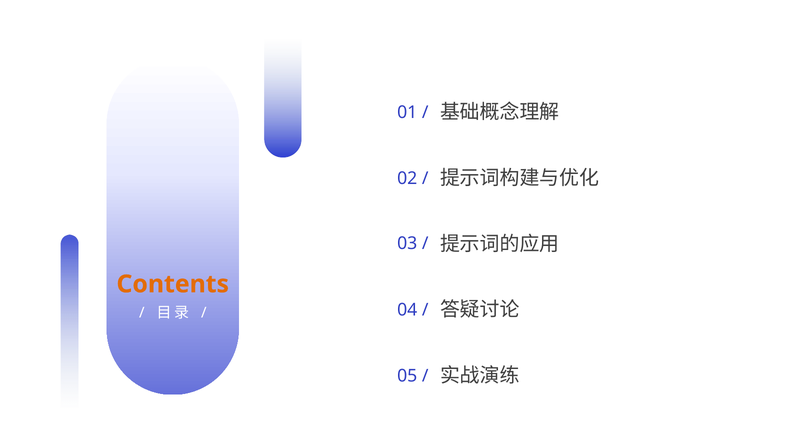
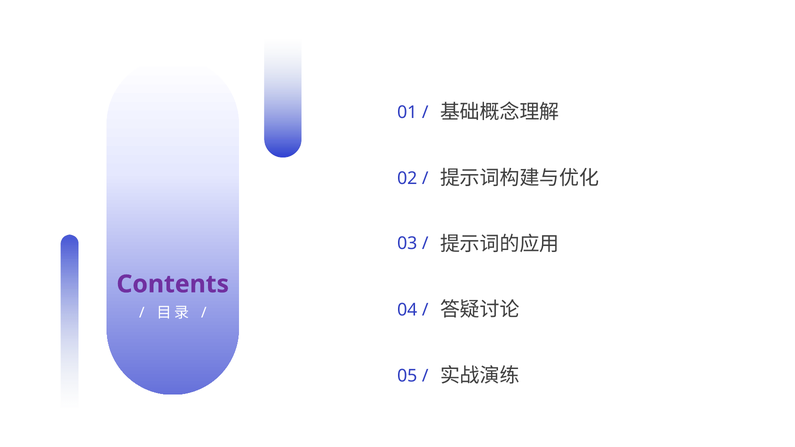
Contents colour: orange -> purple (173, 284)
